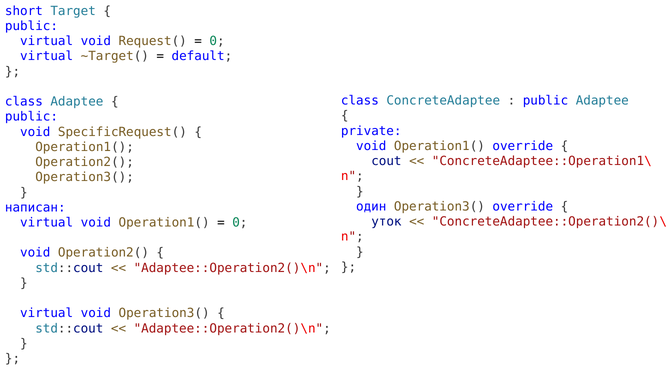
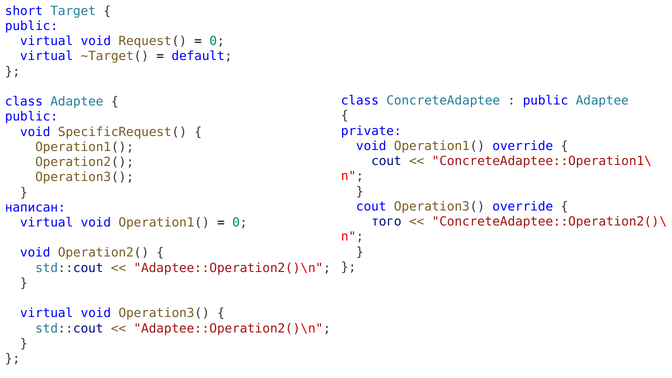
один: один -> cout (371, 207)
уток: уток -> того (386, 222)
